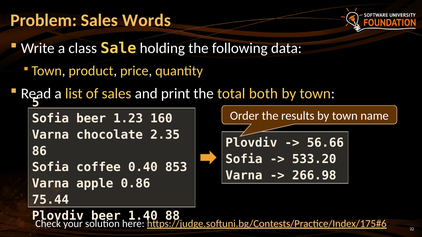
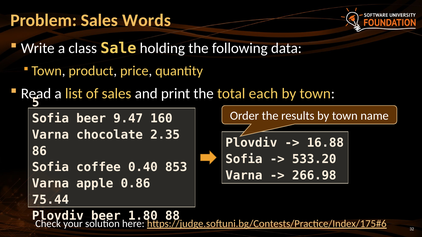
both: both -> each (263, 94)
1.23: 1.23 -> 9.47 (128, 119)
56.66: 56.66 -> 16.88 (325, 143)
1.40: 1.40 -> 1.80 (143, 216)
